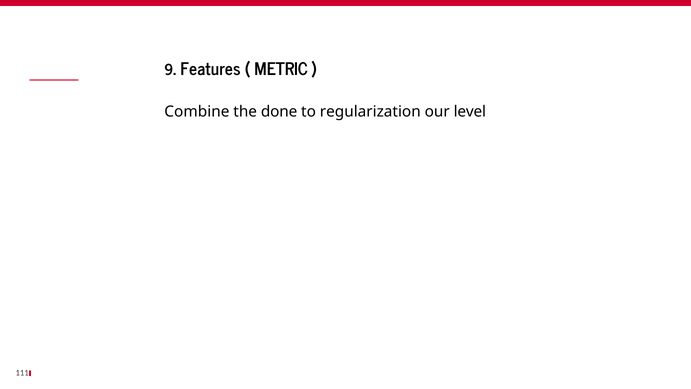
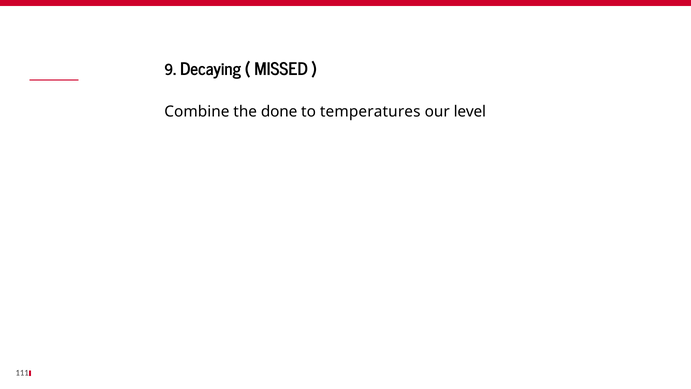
Features: Features -> Decaying (211, 70)
METRIC: METRIC -> MISSED (281, 70)
regularization: regularization -> temperatures (370, 112)
